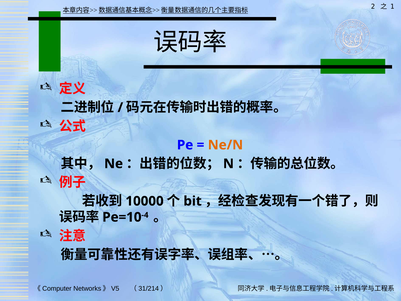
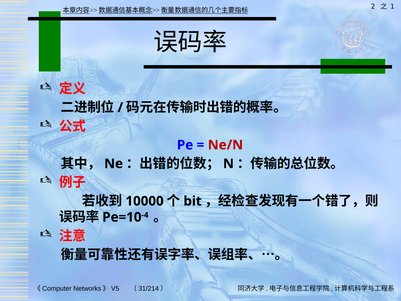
Ne/N colour: orange -> red (225, 145)
